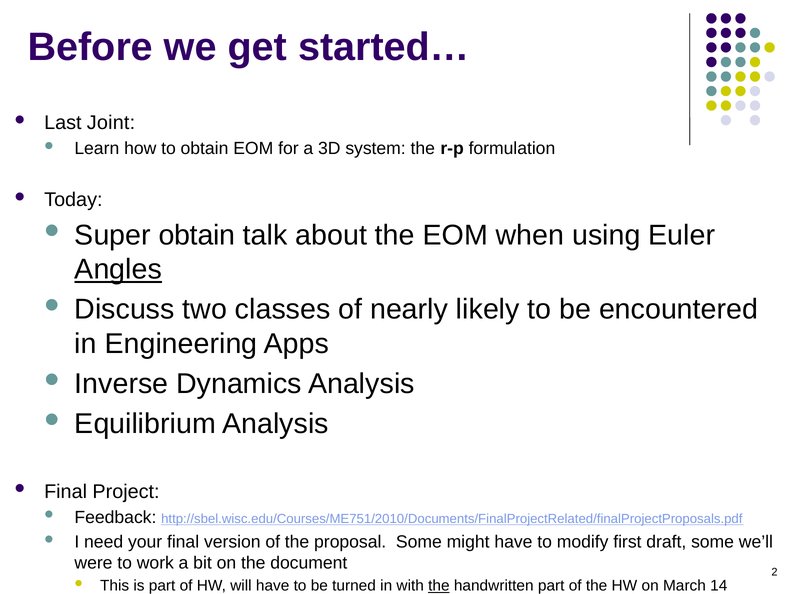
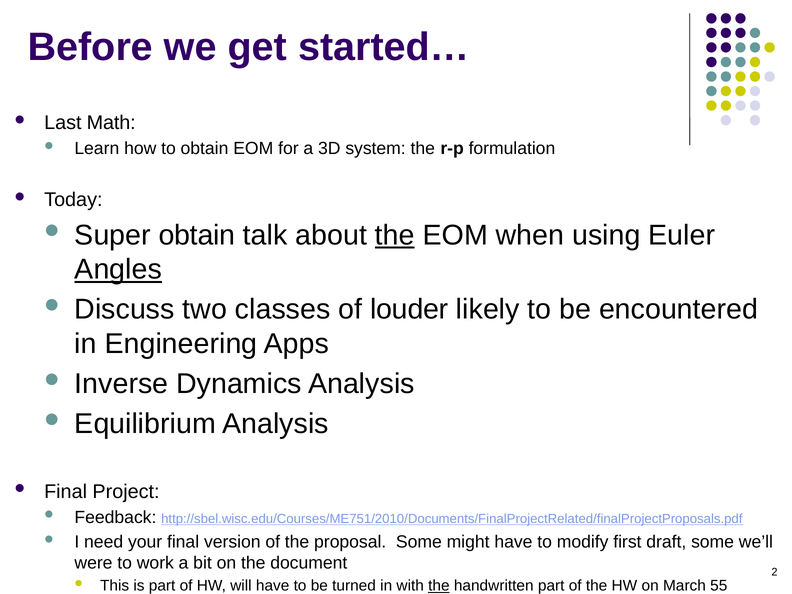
Joint: Joint -> Math (111, 123)
the underline: none -> present (395, 235)
nearly: nearly -> louder (409, 309)
14: 14 -> 55 (719, 586)
